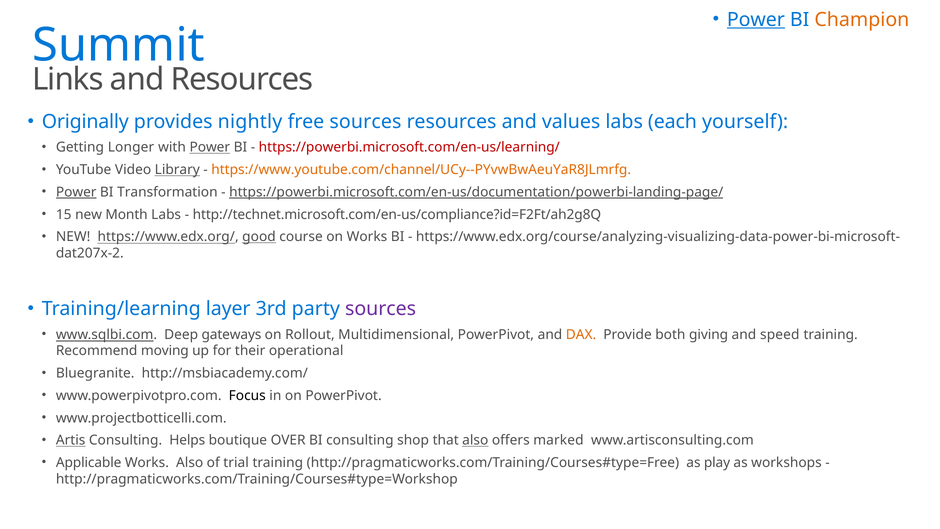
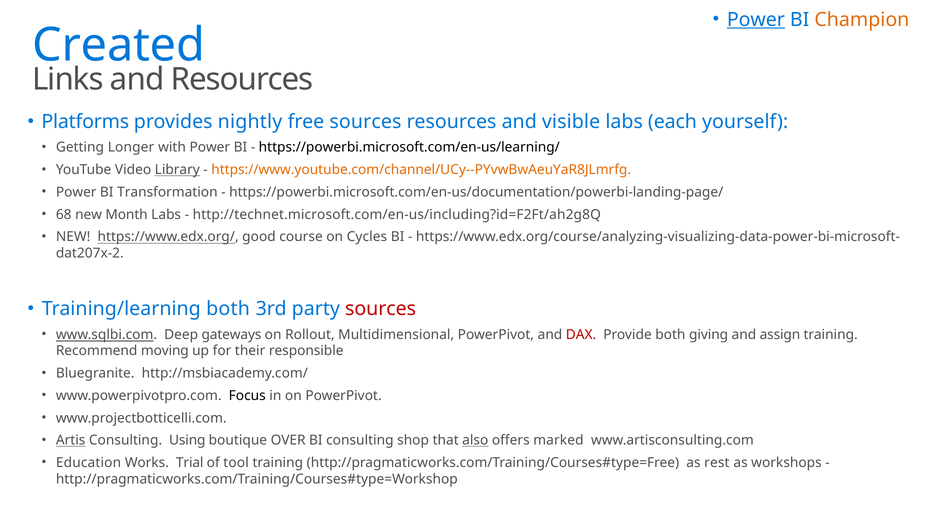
Summit: Summit -> Created (119, 45)
Originally: Originally -> Platforms (85, 122)
values: values -> visible (571, 122)
Power underline: present -> none (210, 147)
https://powerbi.microsoft.com/en-us/learning/ colour: red -> black (409, 147)
Power underline: present -> none (76, 192)
https://powerbi.microsoft.com/en-us/documentation/powerbi-landing-page/ underline: present -> none (476, 192)
15: 15 -> 68 (64, 214)
http://technet.microsoft.com/en-us/compliance?id=F2Ft/ah2g8Q: http://technet.microsoft.com/en-us/compliance?id=F2Ft/ah2g8Q -> http://technet.microsoft.com/en-us/including?id=F2Ft/ah2g8Q (397, 214)
good underline: present -> none (259, 237)
on Works: Works -> Cycles (367, 237)
Training/learning layer: layer -> both (228, 309)
sources colour: purple -> red (381, 309)
DAX colour: orange -> red (581, 334)
speed: speed -> assign (780, 334)
operational: operational -> responsible (306, 351)
Helps: Helps -> Using (187, 440)
Applicable: Applicable -> Education (89, 462)
Works Also: Also -> Trial (190, 462)
trial: trial -> tool (236, 462)
play: play -> rest (717, 462)
